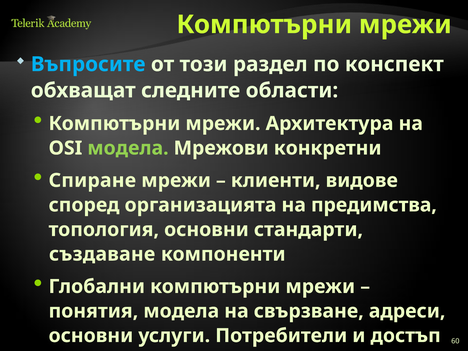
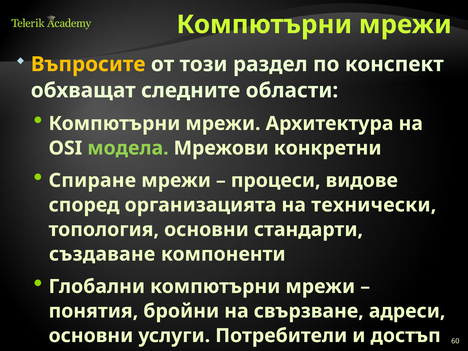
Въпросите colour: light blue -> yellow (88, 64)
клиенти: клиенти -> процеси (276, 180)
предимства: предимства -> технически (374, 205)
понятия модела: модела -> бройни (181, 311)
